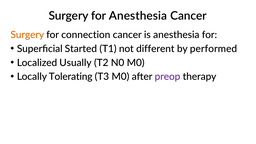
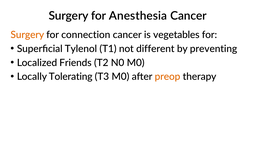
is anesthesia: anesthesia -> vegetables (176, 35)
Started: Started -> Tylenol (81, 49)
performed: performed -> preventing (214, 49)
Usually: Usually -> Friends (75, 63)
preop colour: purple -> orange (167, 77)
